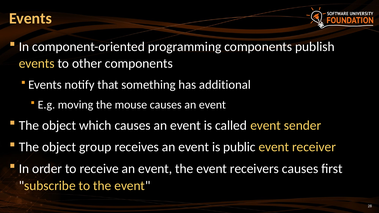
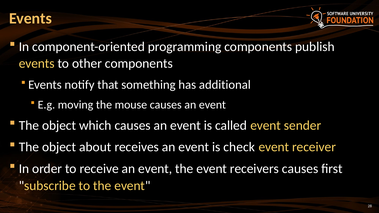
group: group -> about (95, 147)
public: public -> check (239, 147)
